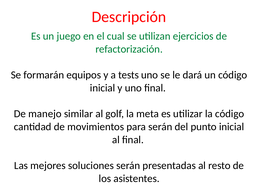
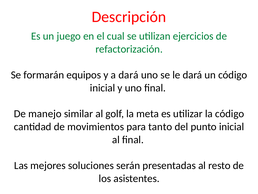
a tests: tests -> dará (128, 75)
para serán: serán -> tanto (160, 126)
